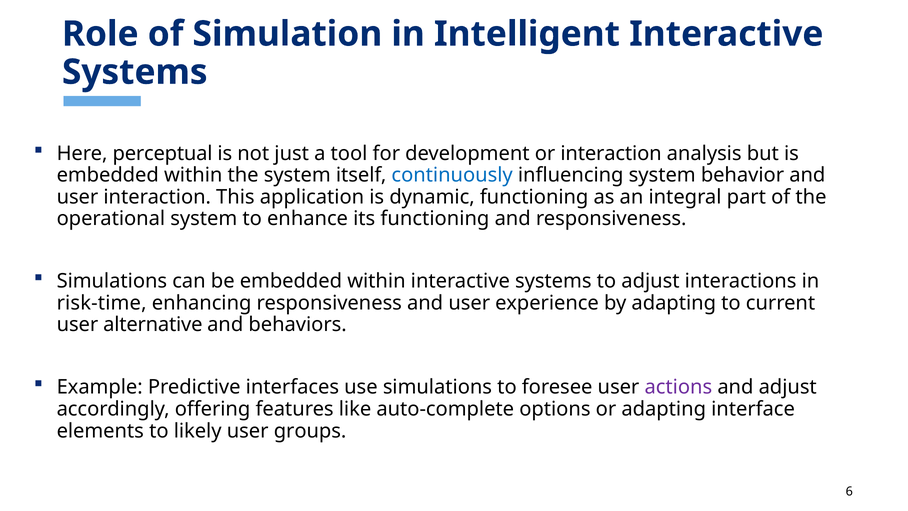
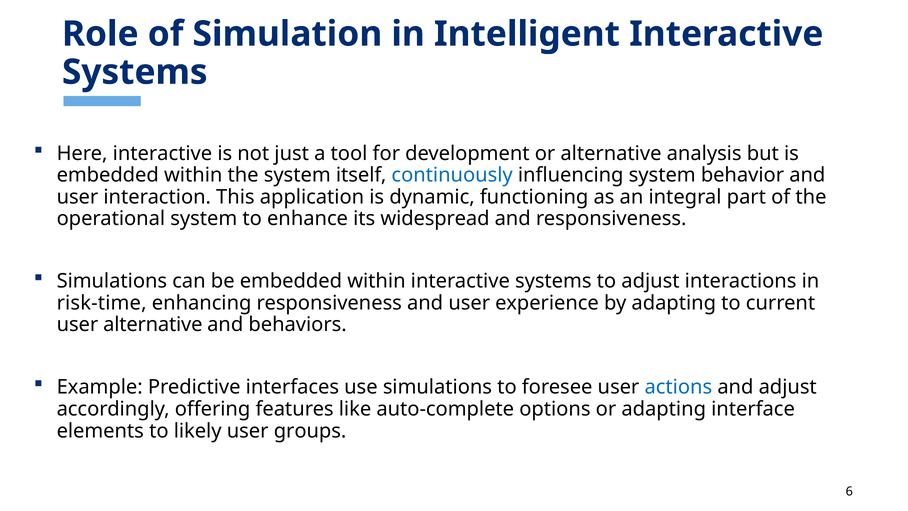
Here perceptual: perceptual -> interactive (162, 153)
or interaction: interaction -> alternative (611, 153)
its functioning: functioning -> widespread (435, 219)
actions colour: purple -> blue (678, 387)
